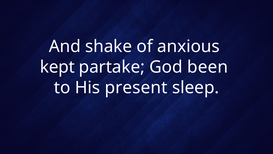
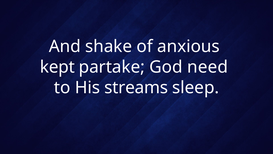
been: been -> need (208, 67)
present: present -> streams (136, 87)
